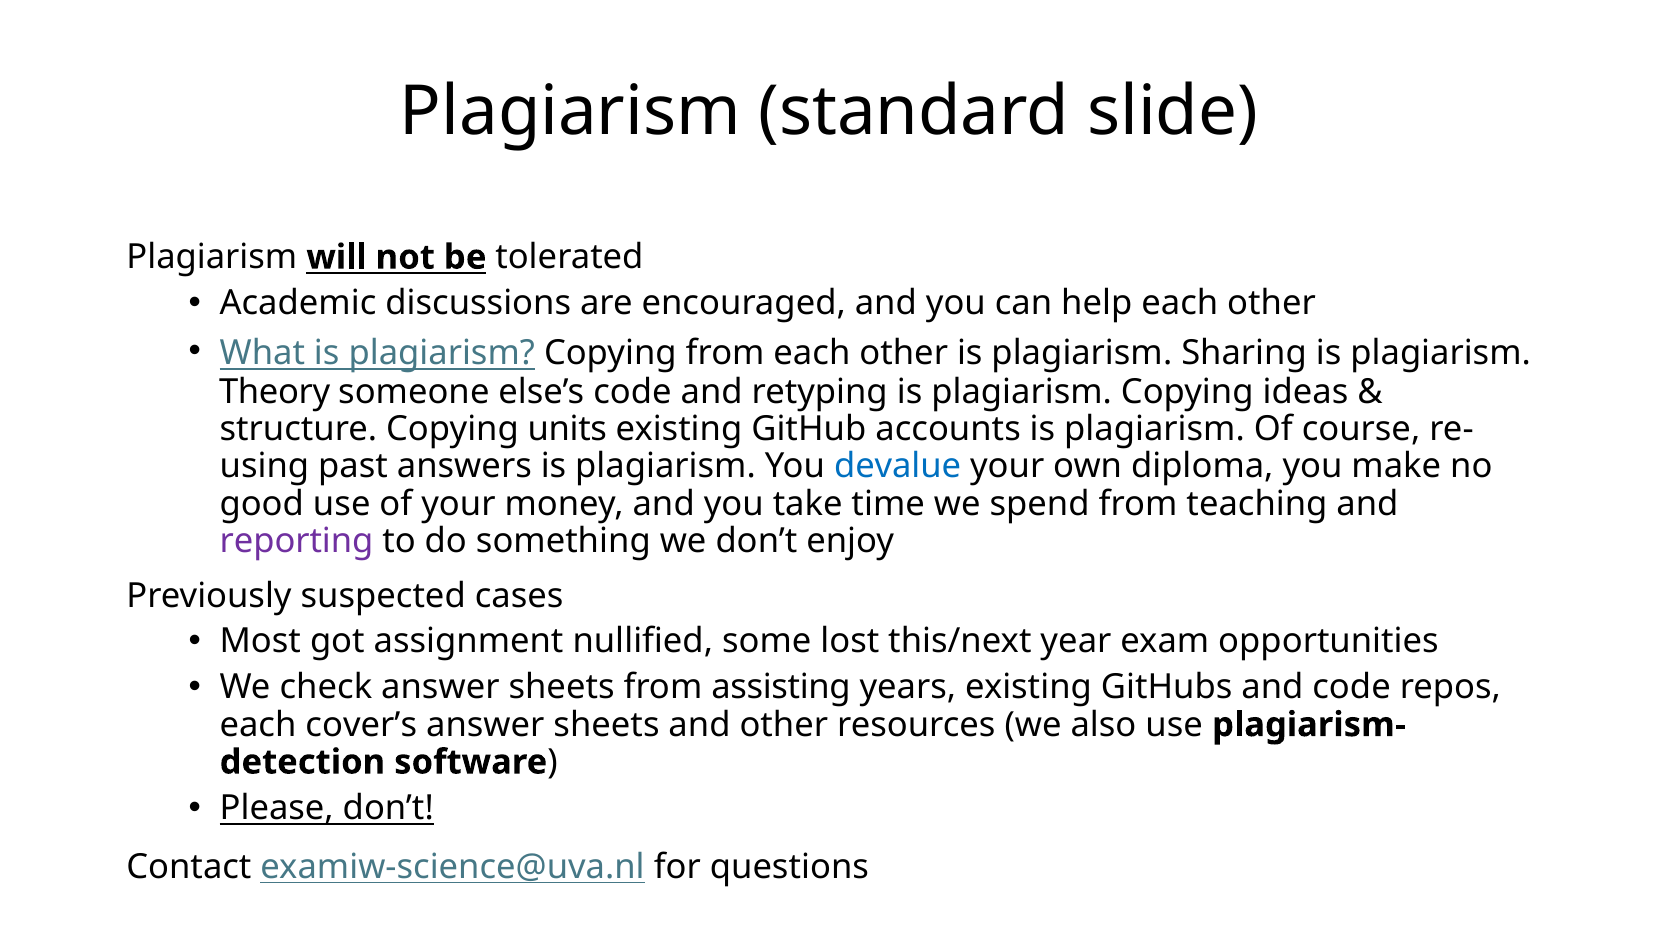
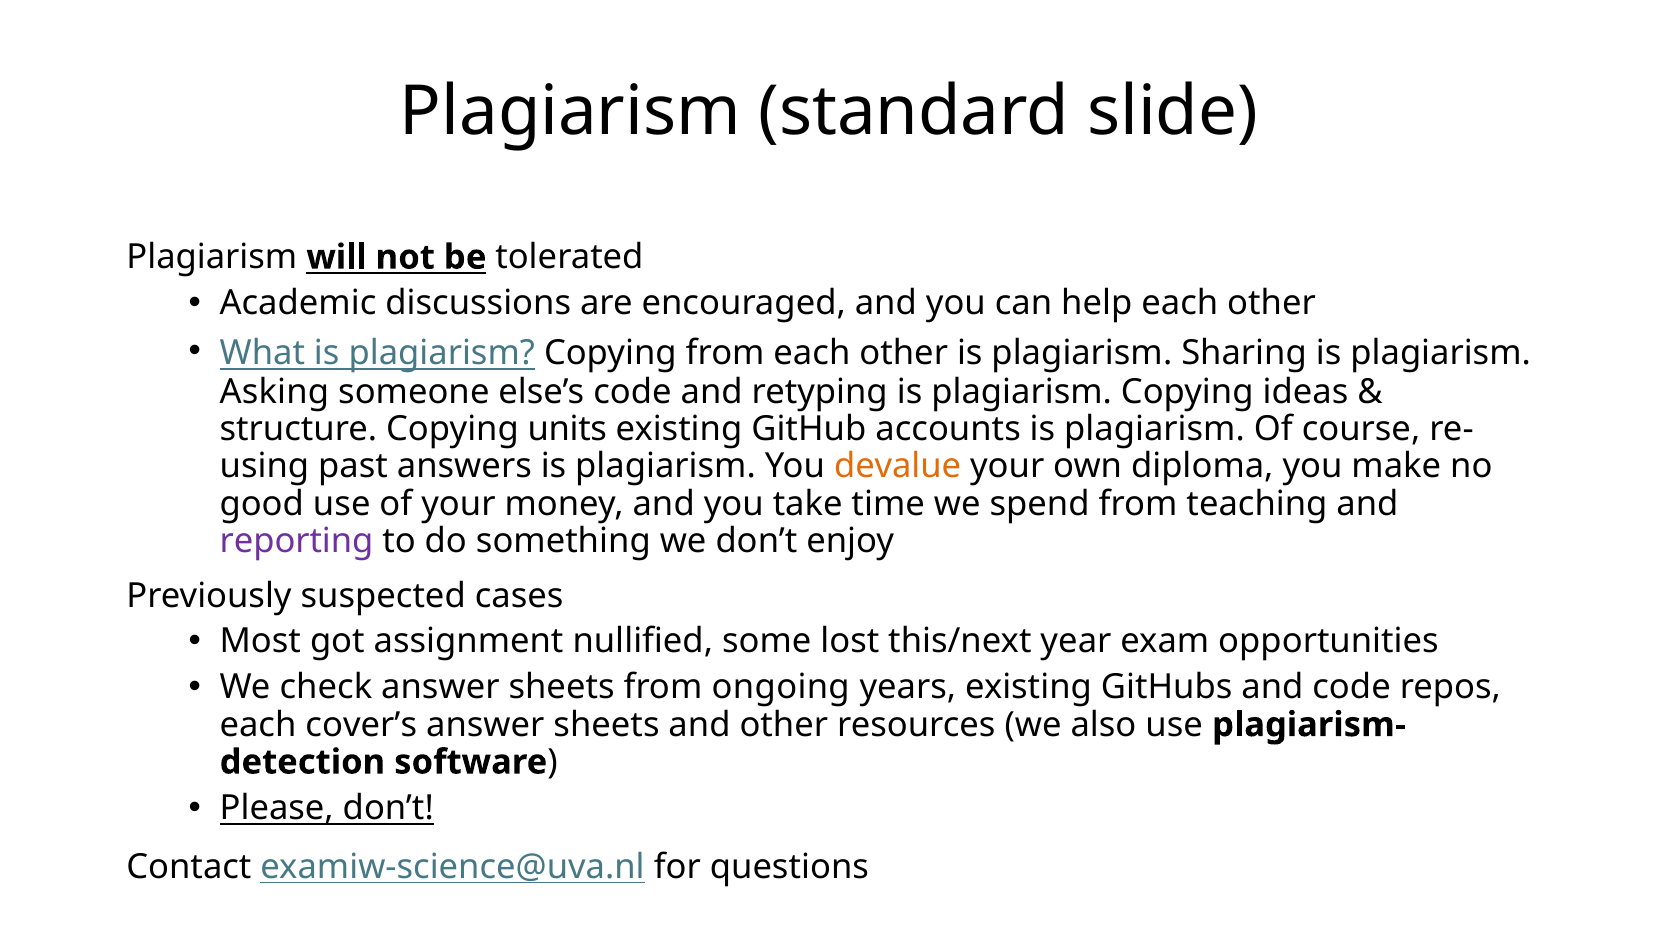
Theory: Theory -> Asking (274, 392)
devalue colour: blue -> orange (898, 466)
assisting: assisting -> ongoing (781, 687)
